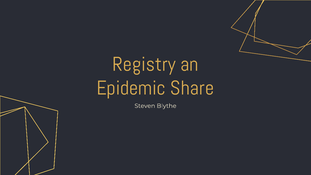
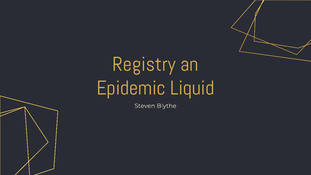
Share: Share -> Liquid (192, 88)
